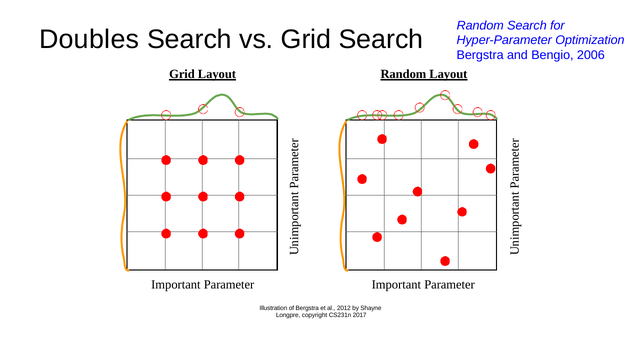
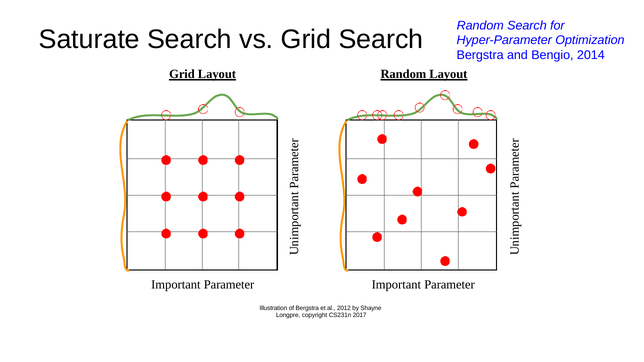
Doubles: Doubles -> Saturate (89, 40)
2006: 2006 -> 2014 (591, 55)
